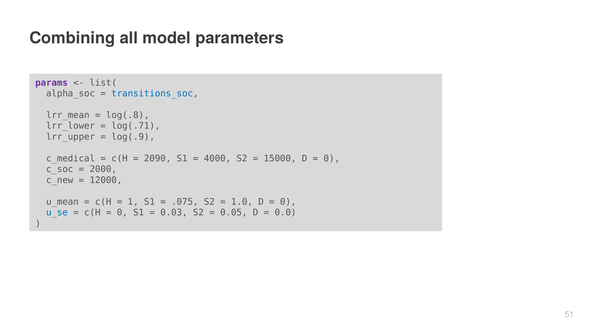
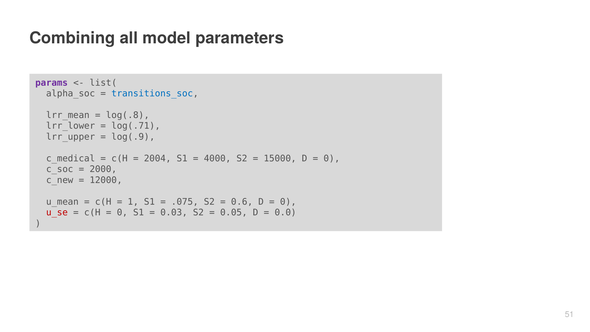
2090: 2090 -> 2004 (158, 158)
1.0: 1.0 -> 0.6 (242, 202)
u_se colour: blue -> red (57, 213)
